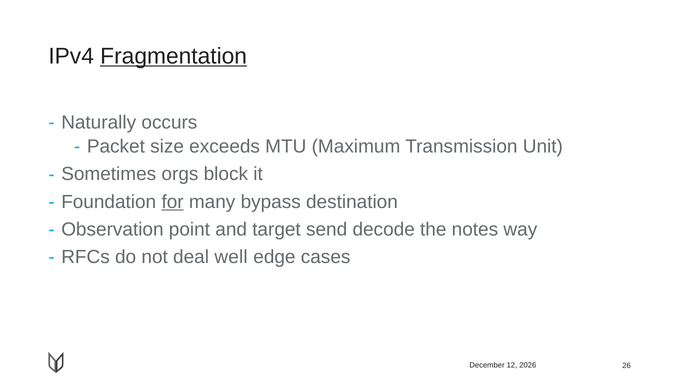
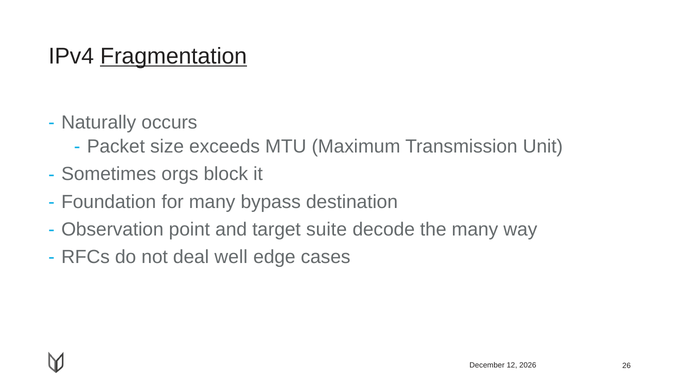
for underline: present -> none (173, 202)
send: send -> suite (327, 230)
the notes: notes -> many (475, 230)
